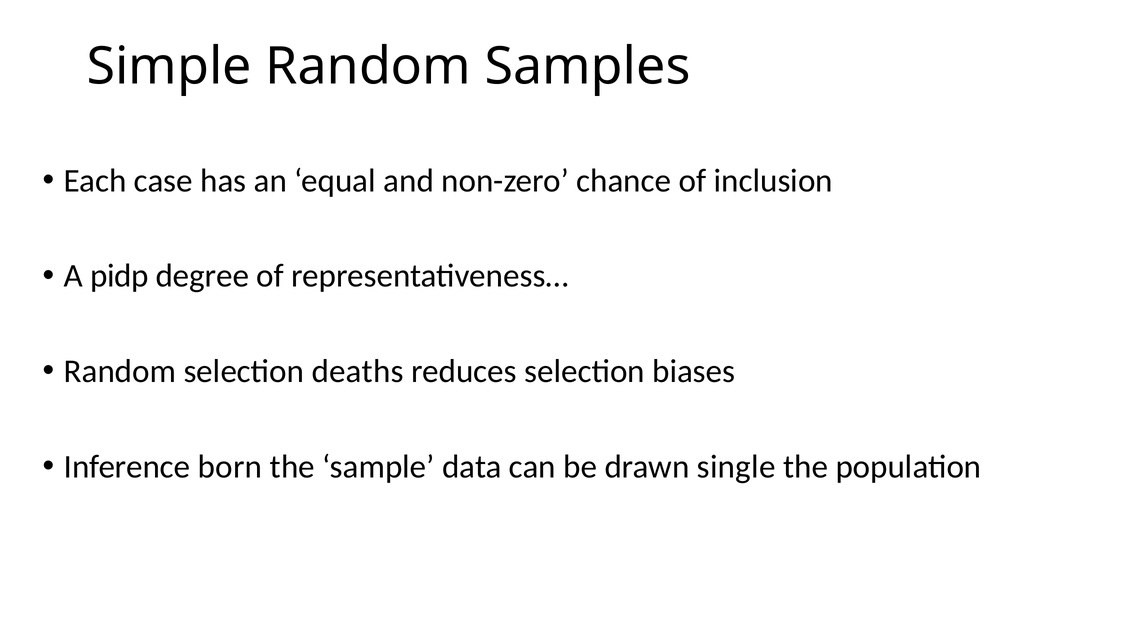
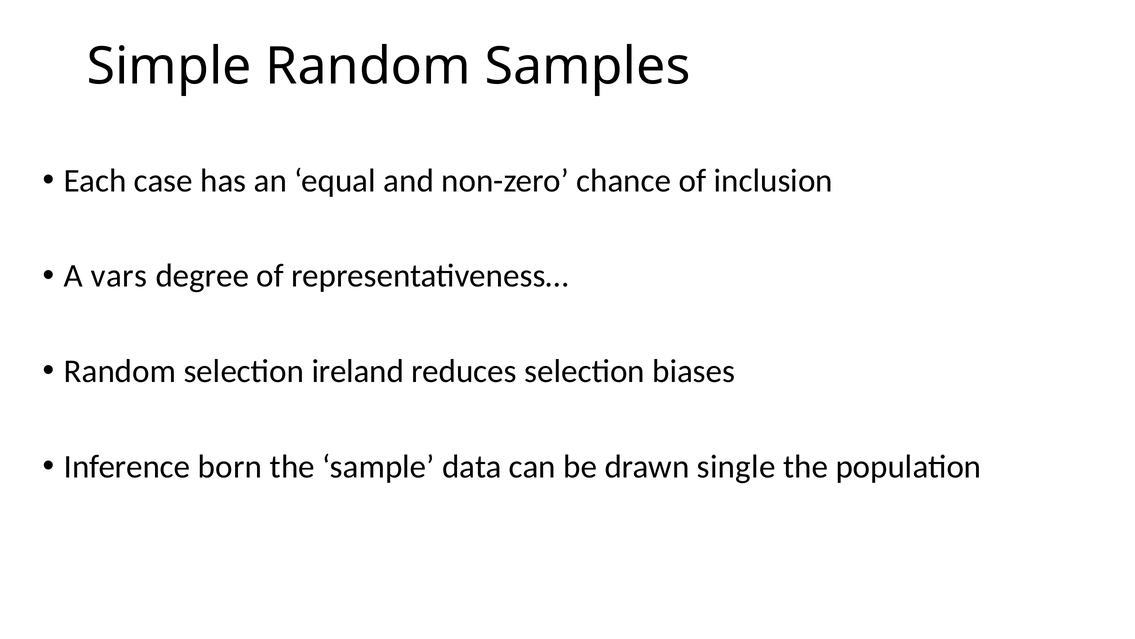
pidp: pidp -> vars (119, 276)
deaths: deaths -> ireland (358, 371)
